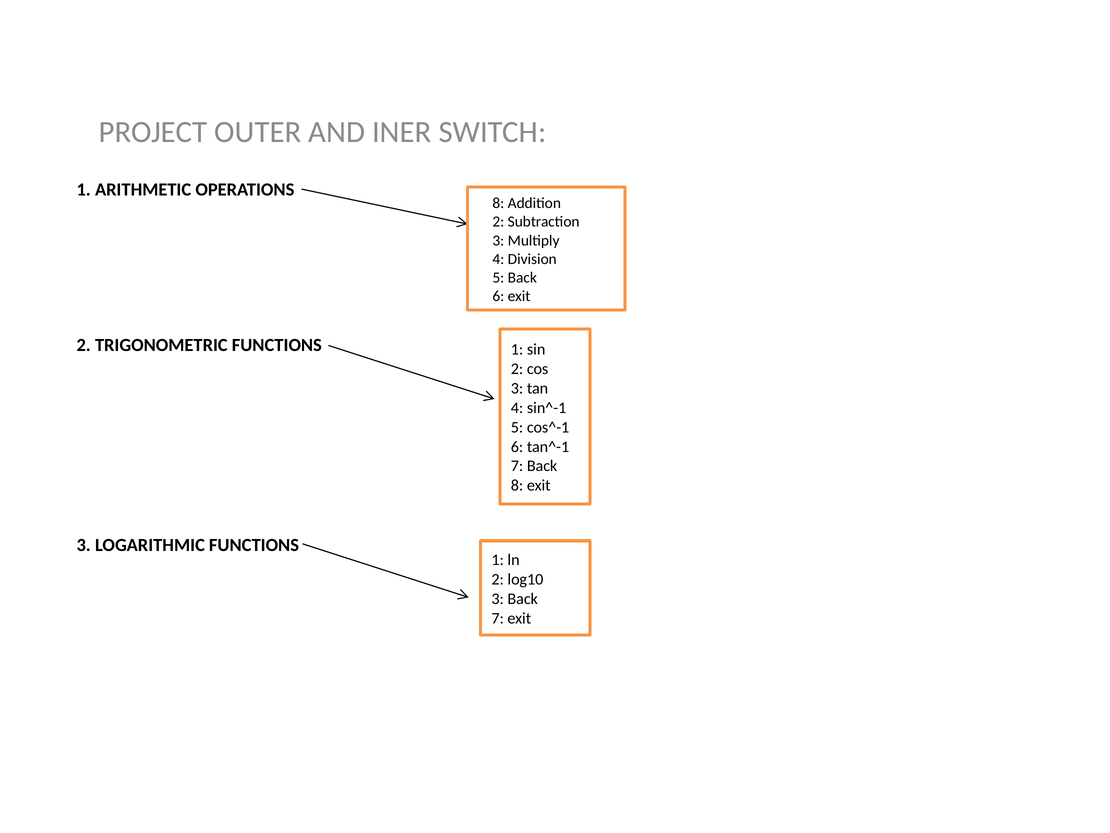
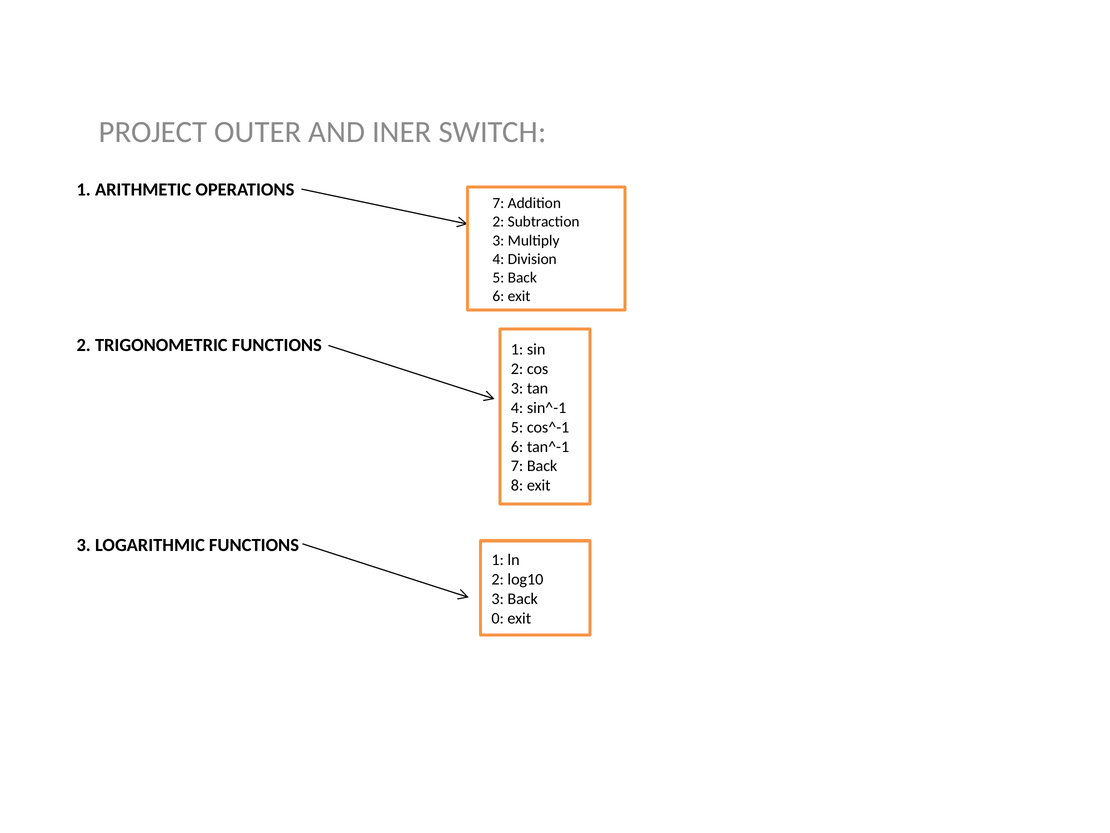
8: 8 -> 7 (498, 203)
7: 7 -> 0 (498, 618)
